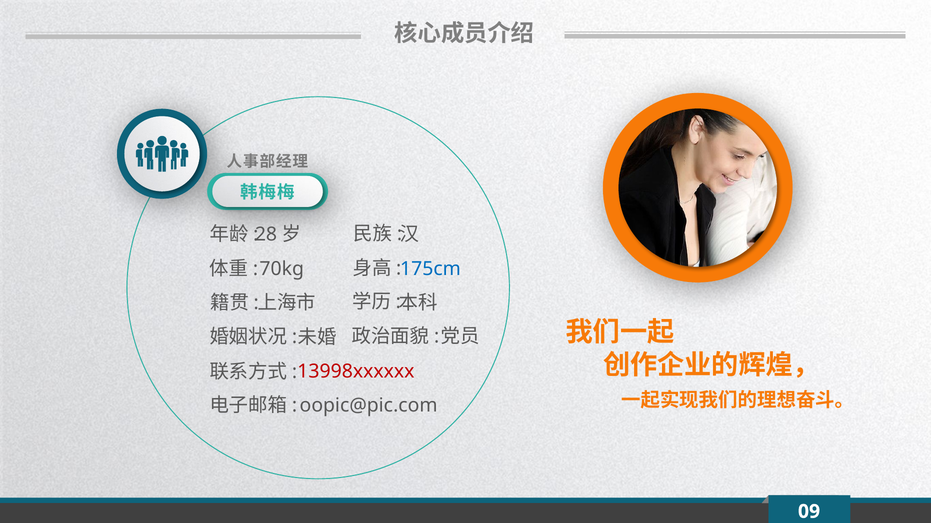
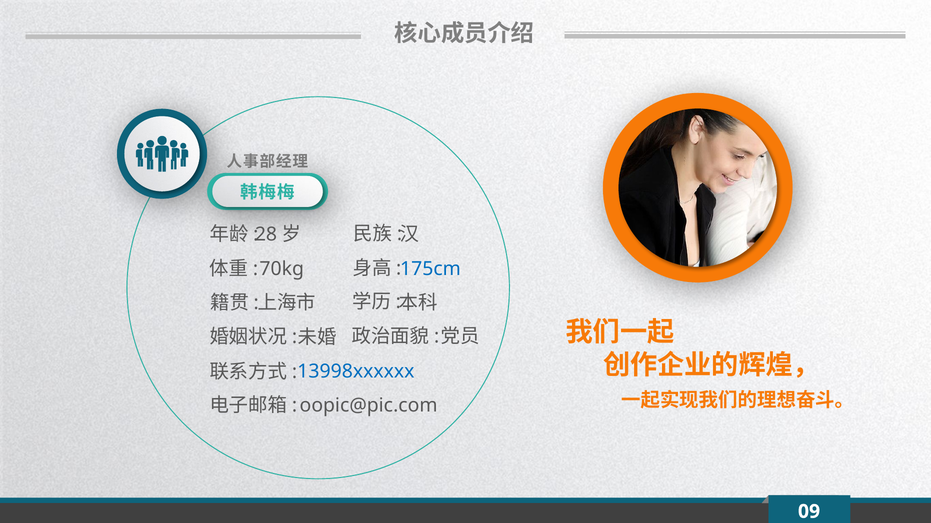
13998xxxxxx colour: red -> blue (356, 372)
